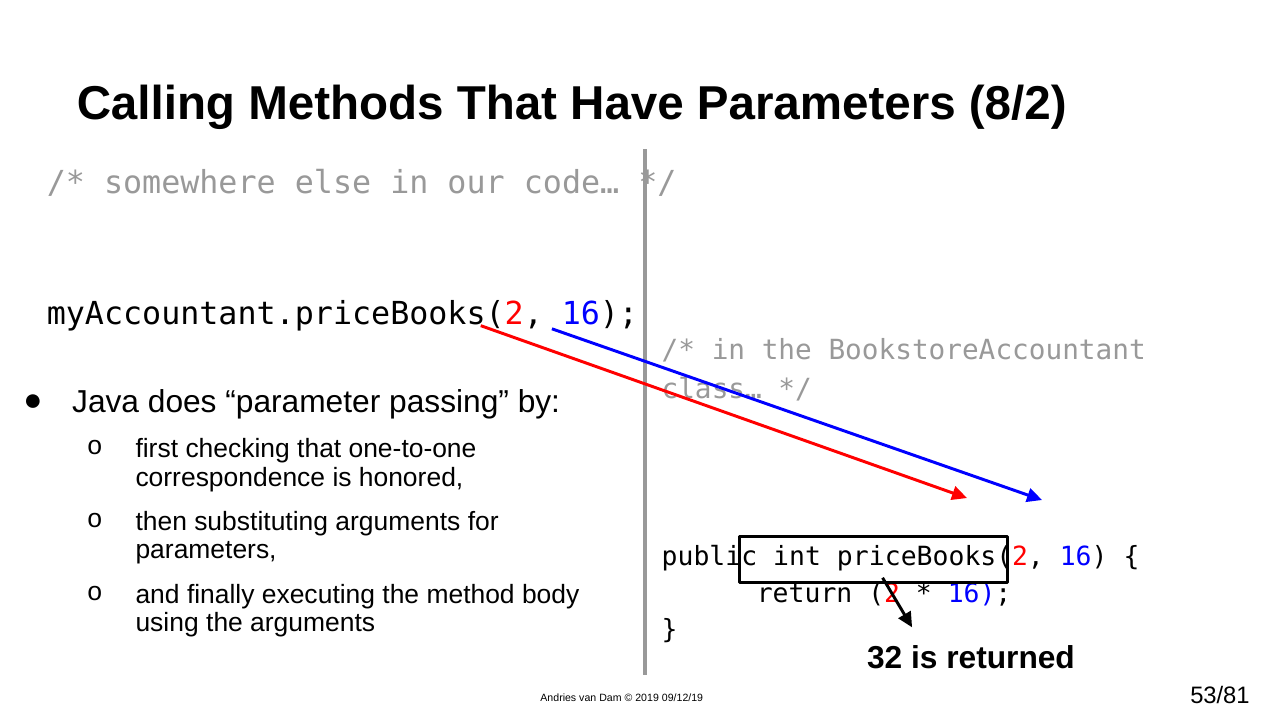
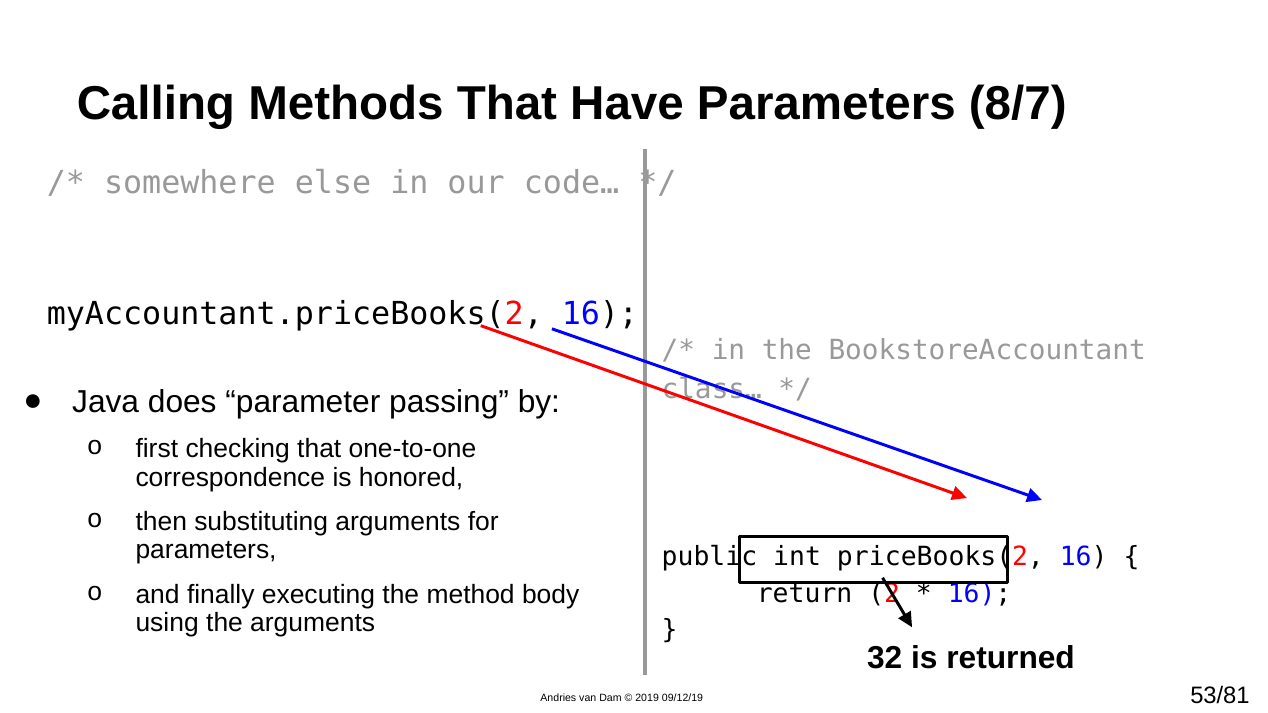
8/2: 8/2 -> 8/7 (1018, 104)
